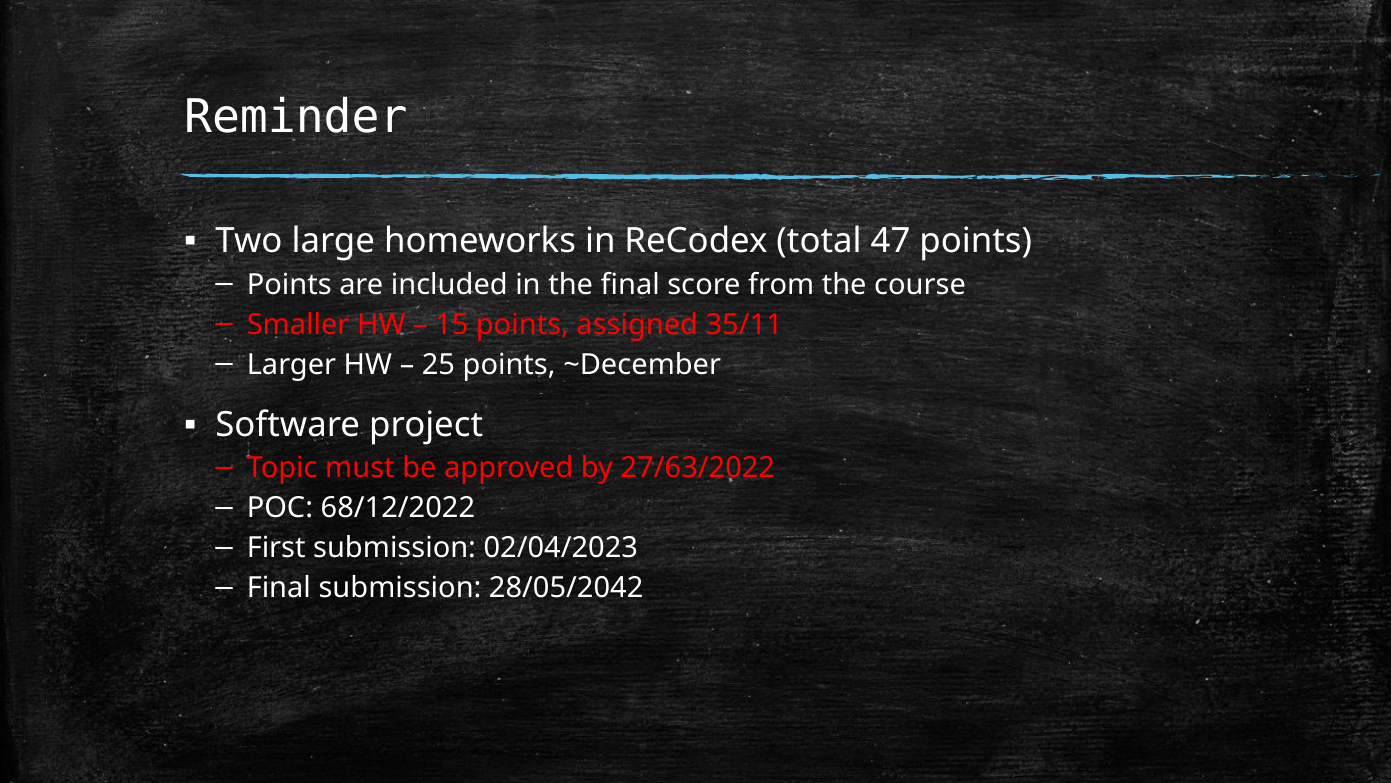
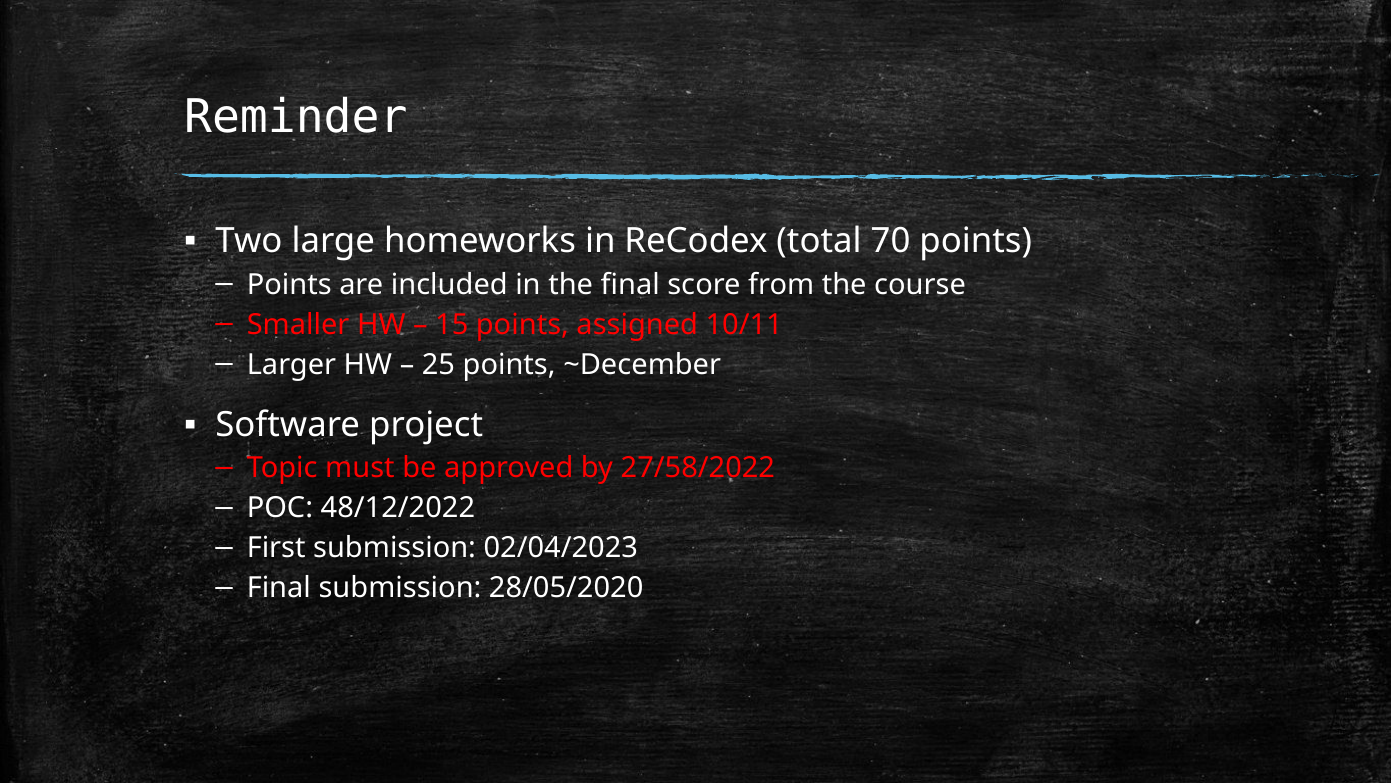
47: 47 -> 70 (891, 241)
35/11: 35/11 -> 10/11 (744, 324)
27/63/2022: 27/63/2022 -> 27/58/2022 (698, 468)
68/12/2022: 68/12/2022 -> 48/12/2022 (398, 508)
28/05/2042: 28/05/2042 -> 28/05/2020 (566, 588)
